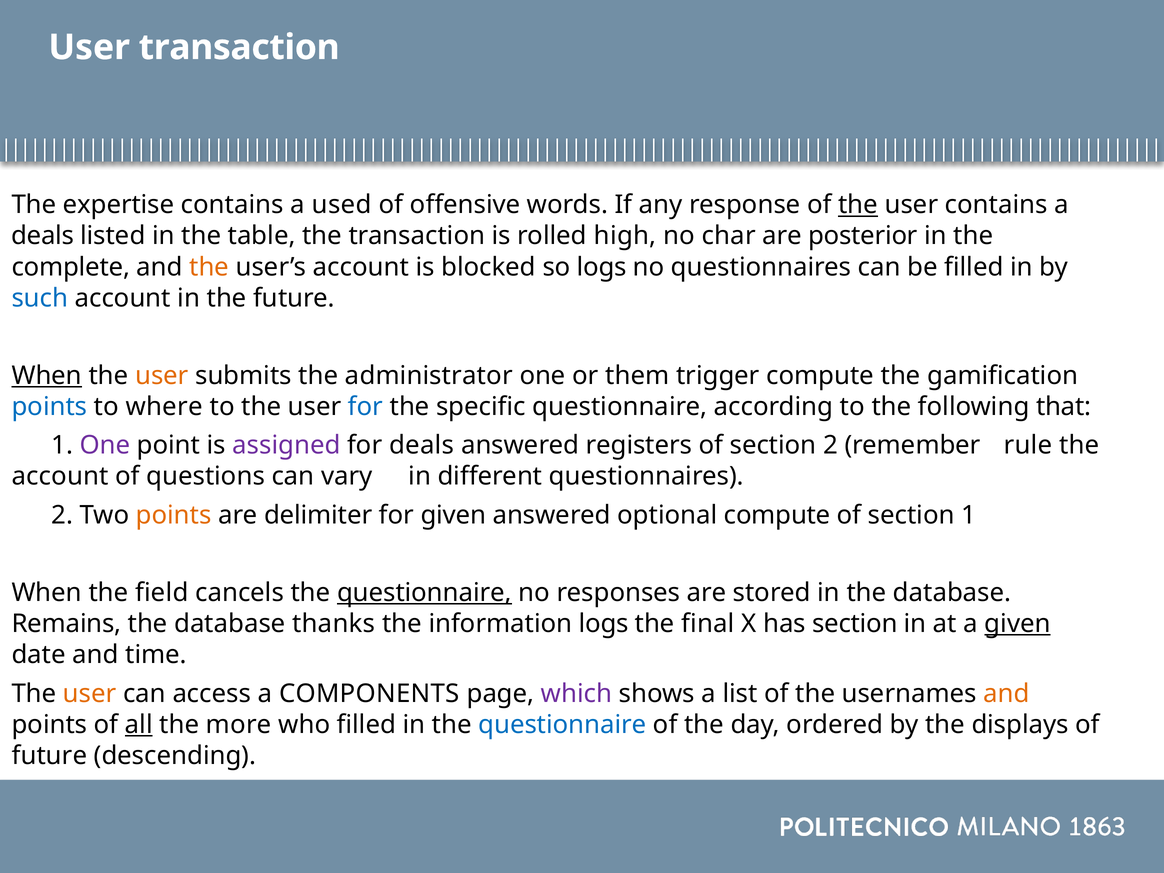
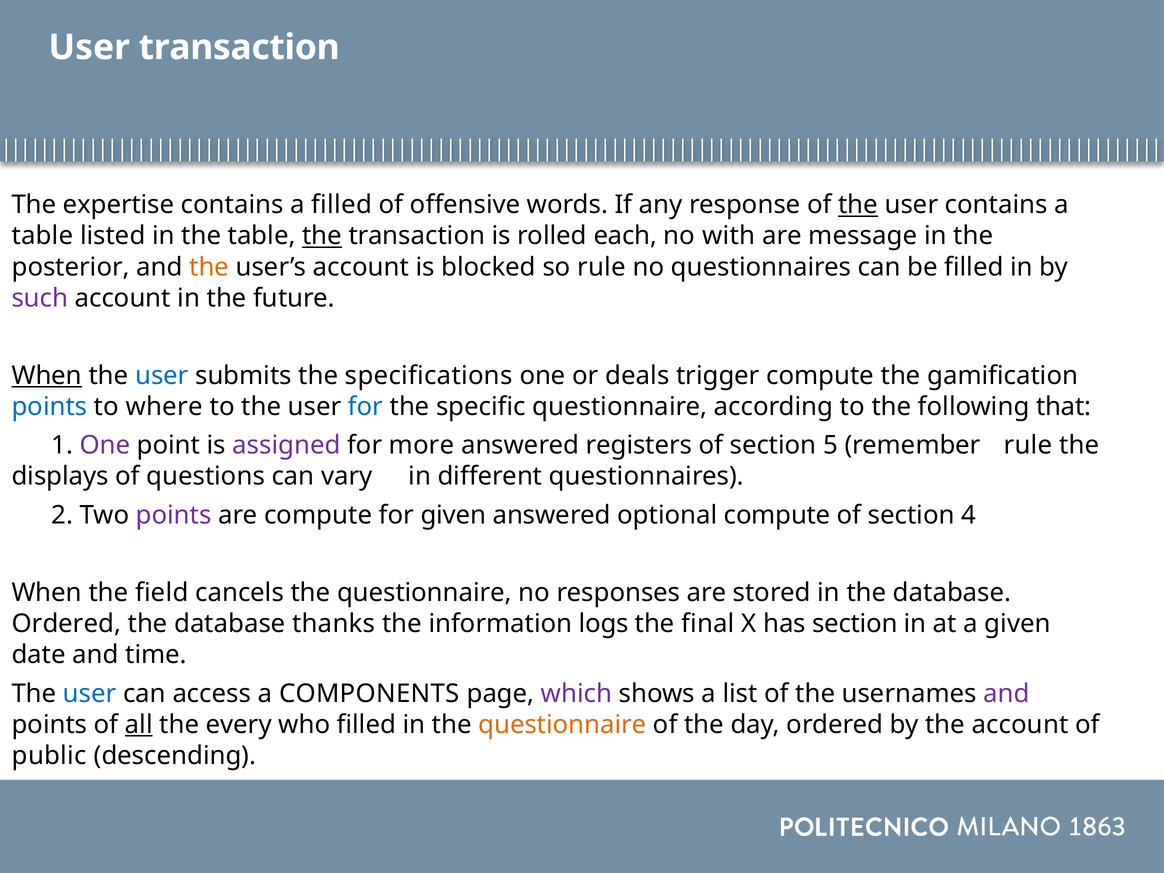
a used: used -> filled (342, 205)
deals: deals -> table (42, 236)
the underline: none -> present (322, 236)
high: high -> each (625, 236)
char: char -> with (729, 236)
posterior: posterior -> message (863, 236)
complete: complete -> posterior (71, 267)
so logs: logs -> rule (601, 267)
such colour: blue -> purple (40, 298)
user colour: orange -> blue (162, 376)
administrator: administrator -> specifications (429, 376)
them: them -> deals (637, 376)
for deals: deals -> more (422, 445)
section 2: 2 -> 5 (830, 445)
account: account -> displays (60, 476)
points colour: orange -> purple (174, 515)
are delimiter: delimiter -> compute (318, 515)
section 1: 1 -> 4 (969, 515)
questionnaire underline: present -> none (424, 593)
Remains: Remains -> Ordered (66, 624)
given underline: present -> none (1018, 624)
user colour: orange -> blue (90, 693)
and colour: orange -> purple (1006, 693)
more: more -> every (239, 725)
questionnaire colour: blue -> orange (562, 725)
the displays: displays -> account (1020, 725)
future: future -> public (49, 756)
